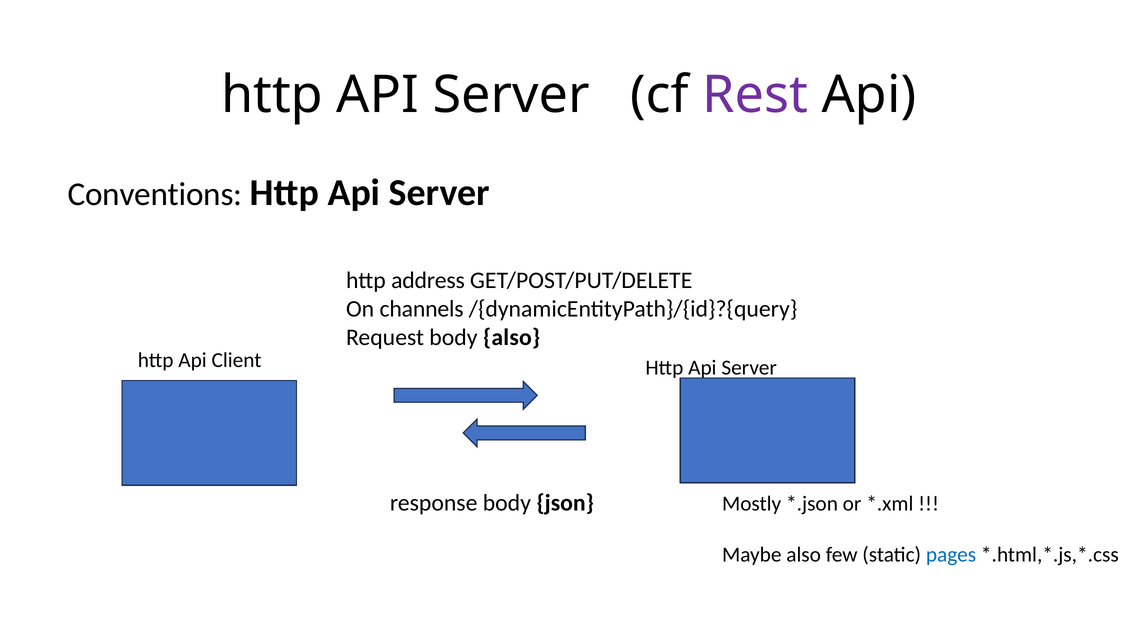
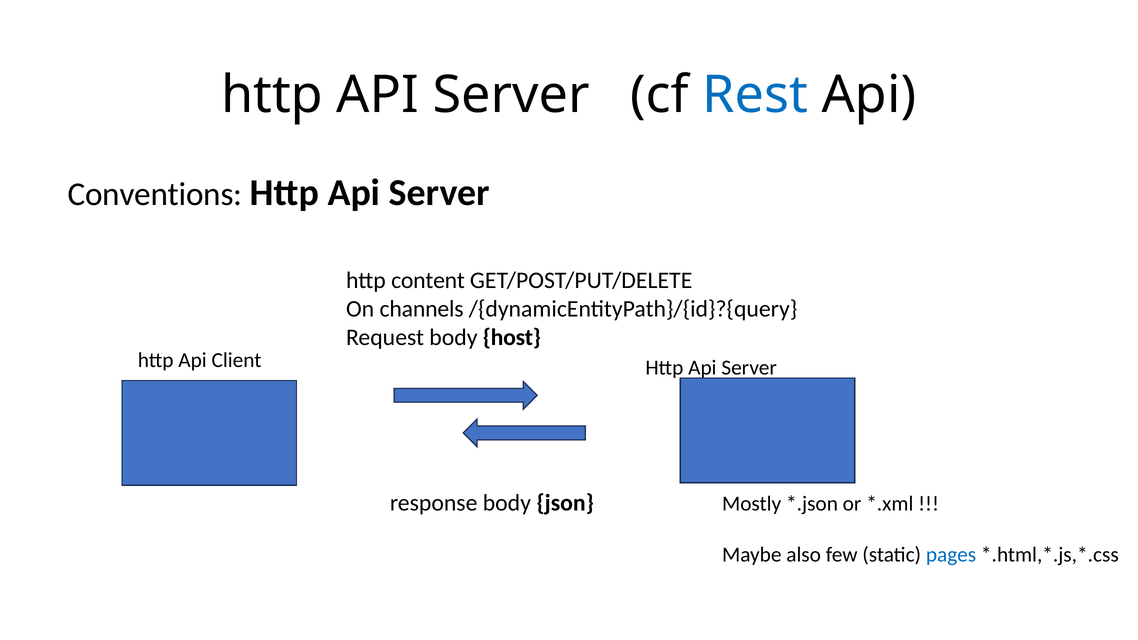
Rest colour: purple -> blue (755, 95)
address: address -> content (428, 281)
body also: also -> host (512, 338)
